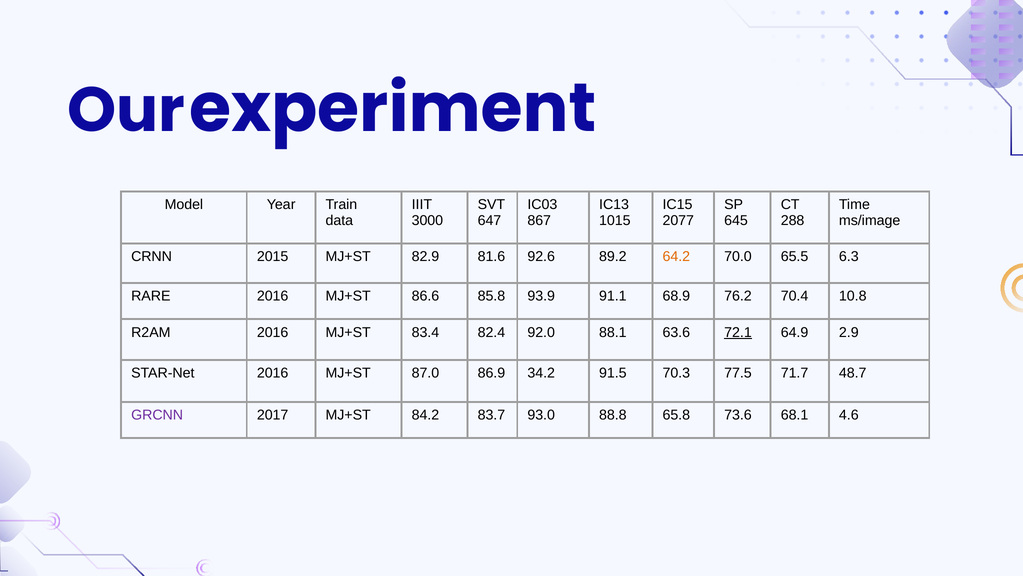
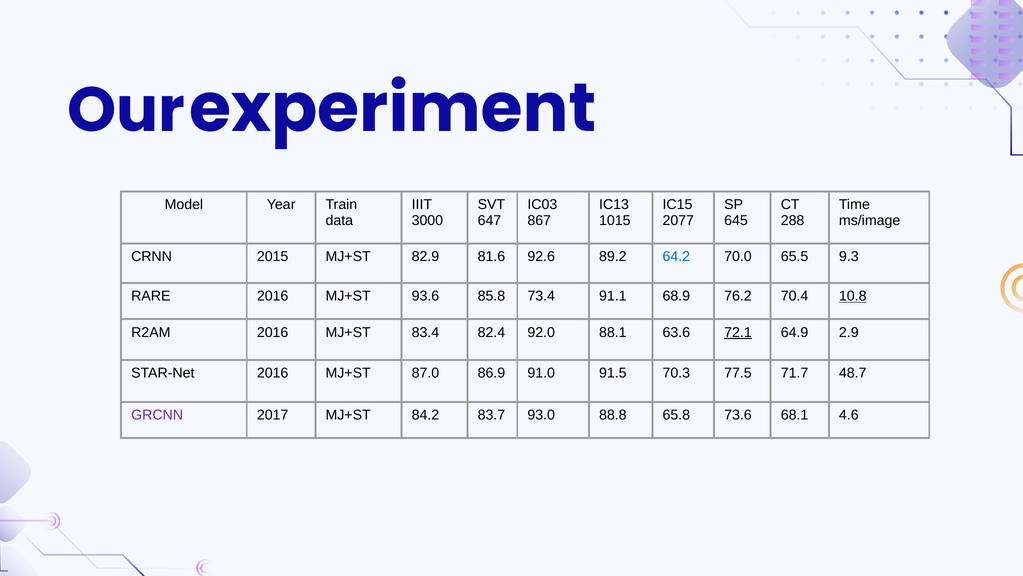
64.2 colour: orange -> blue (676, 257)
6.3: 6.3 -> 9.3 (849, 257)
86.6: 86.6 -> 93.6 (425, 296)
93.9: 93.9 -> 73.4 (541, 296)
10.8 underline: none -> present (853, 296)
34.2: 34.2 -> 91.0 (541, 373)
